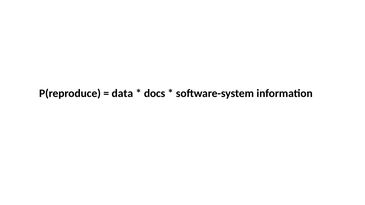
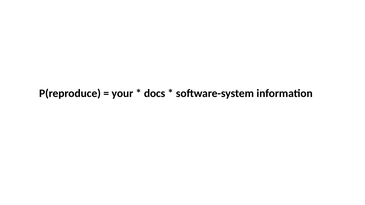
data: data -> your (122, 94)
